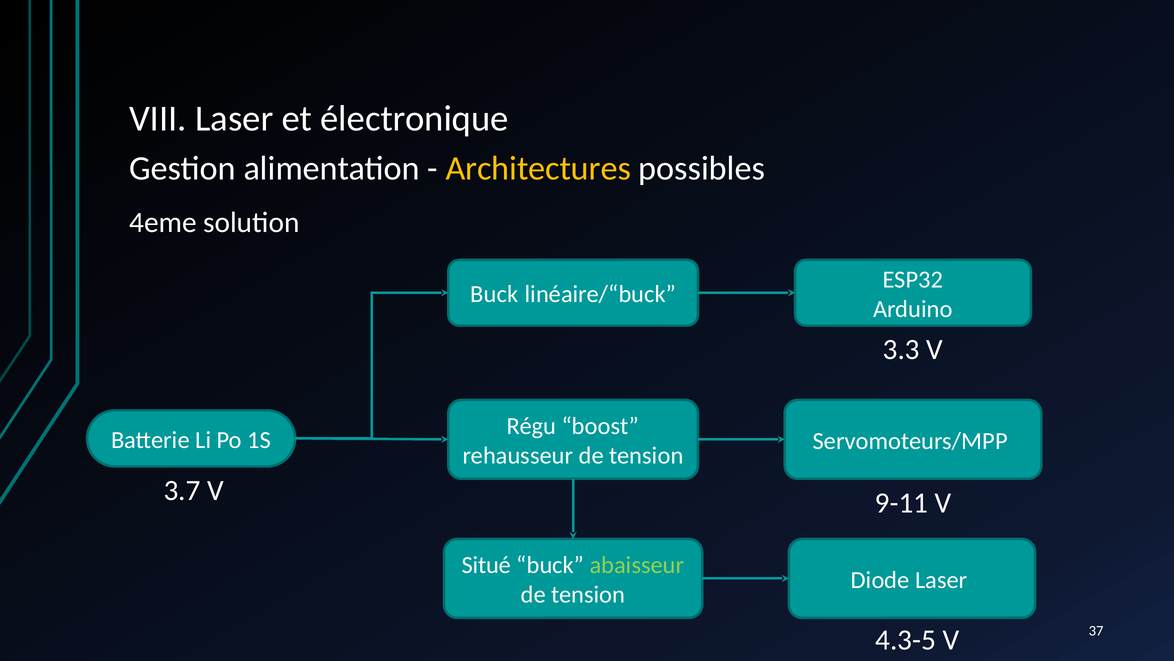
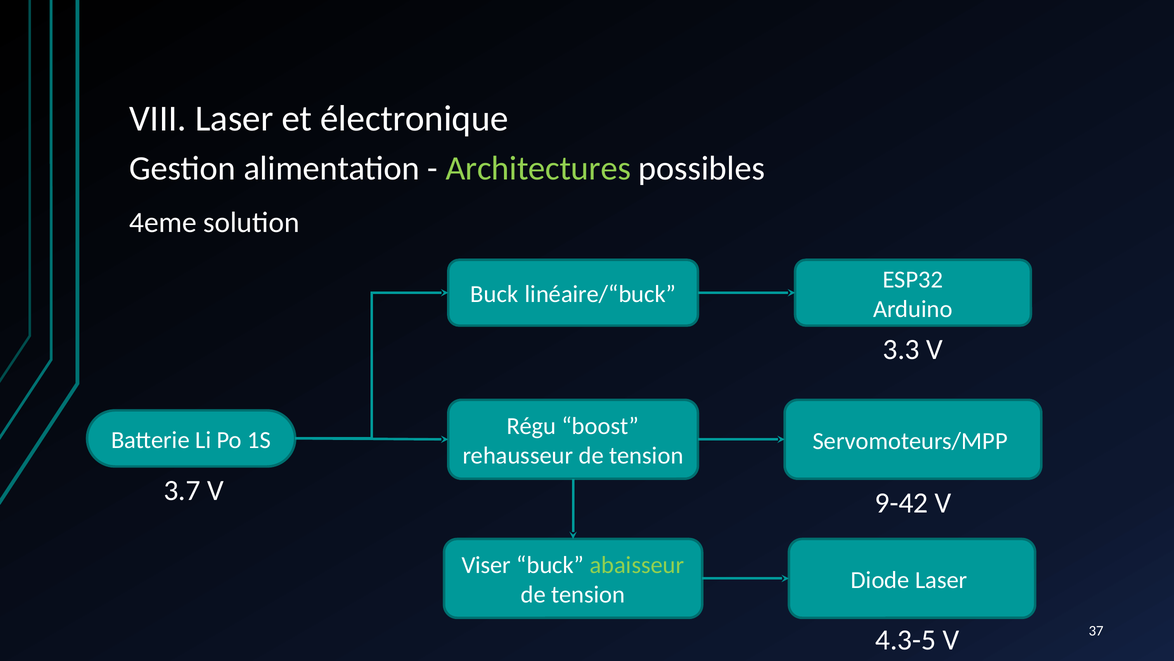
Architectures colour: yellow -> light green (538, 169)
9-11: 9-11 -> 9-42 (901, 503)
Situé: Situé -> Viser (486, 565)
